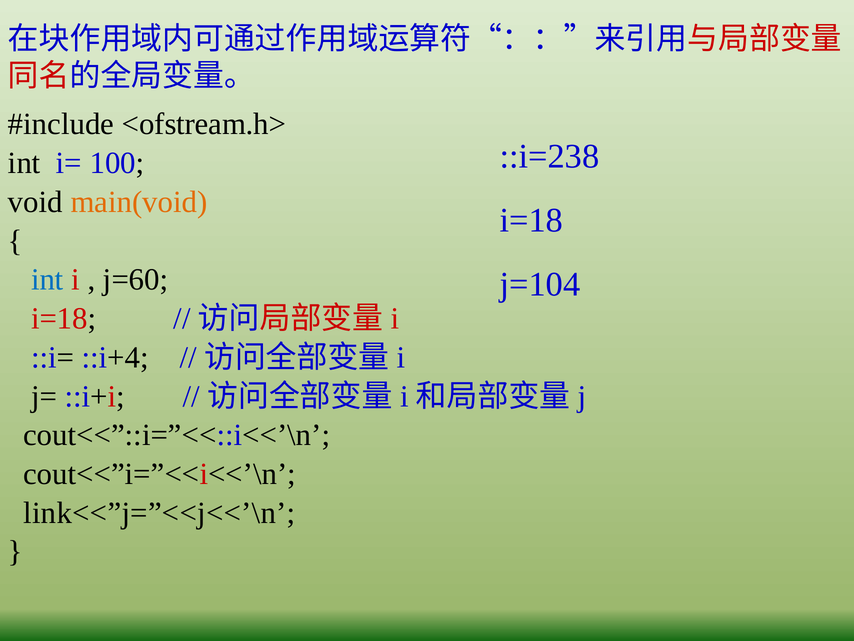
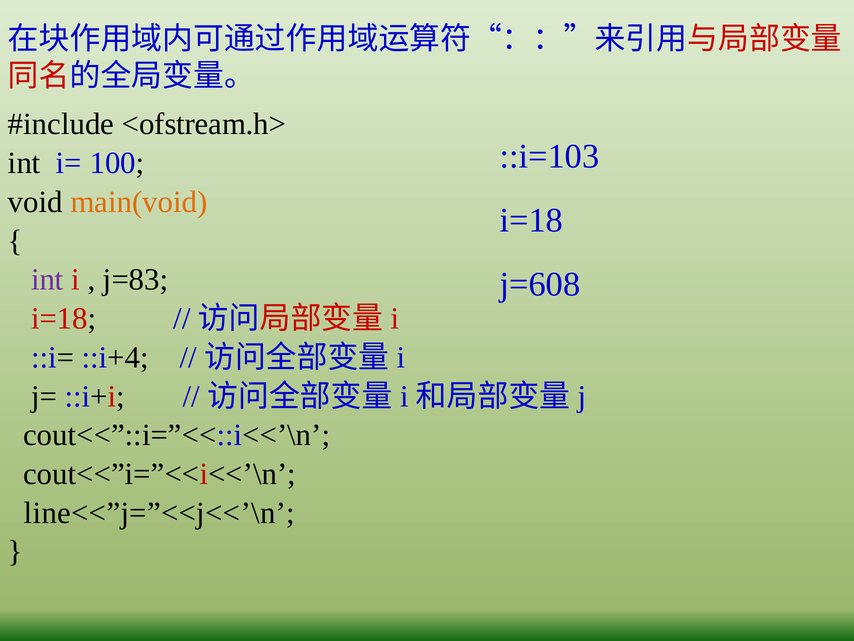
::i=238: ::i=238 -> ::i=103 (550, 156)
int colour: blue -> purple (47, 280)
j=60: j=60 -> j=83 (136, 280)
j=104: j=104 -> j=608 (540, 284)
link<<”j=”<<j<<’\n: link<<”j=”<<j<<’\n -> line<<”j=”<<j<<’\n (159, 513)
